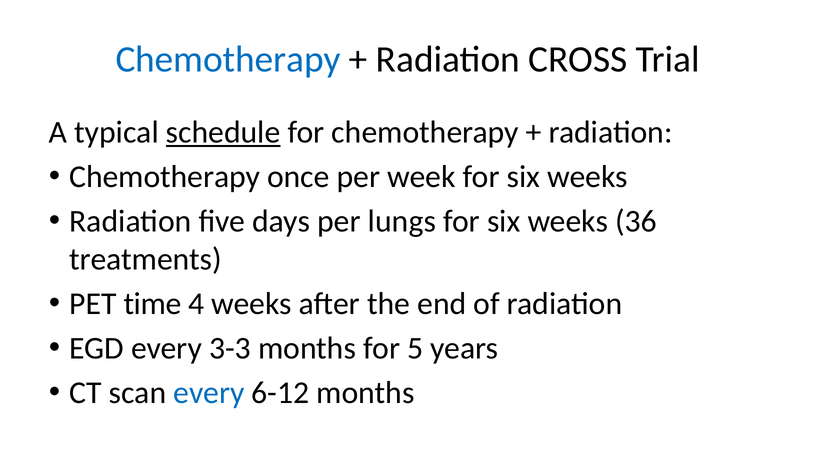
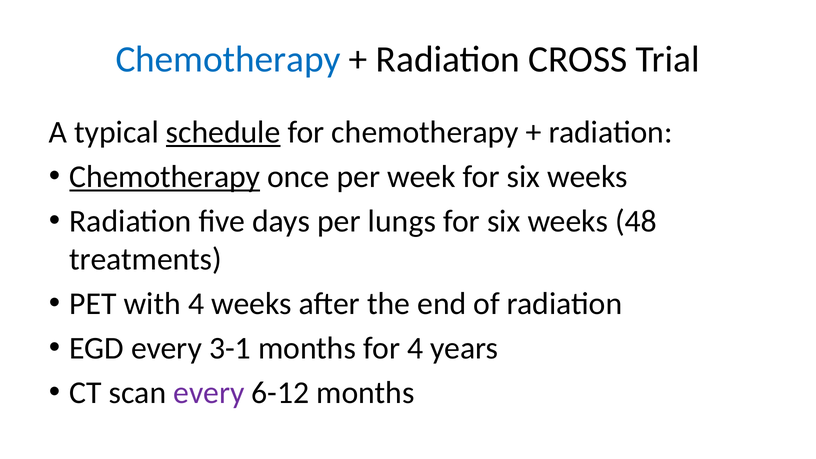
Chemotherapy underline: none -> present (165, 177)
36: 36 -> 48 (636, 221)
time: time -> with (152, 304)
3-3: 3-3 -> 3-1 (230, 348)
for 5: 5 -> 4 (415, 348)
every colour: blue -> purple (209, 393)
